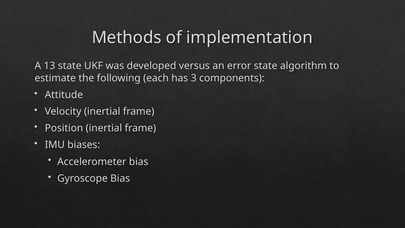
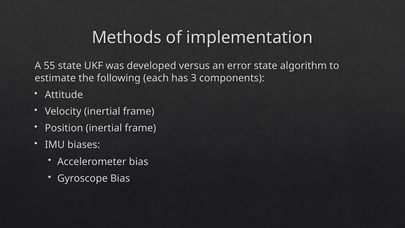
13: 13 -> 55 (49, 66)
